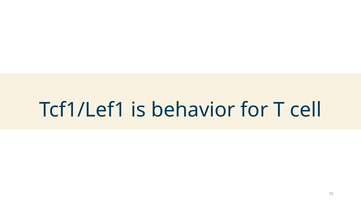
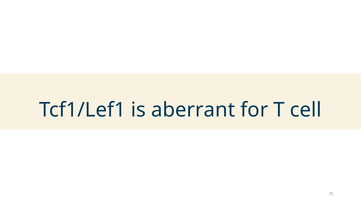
behavior: behavior -> aberrant (193, 110)
